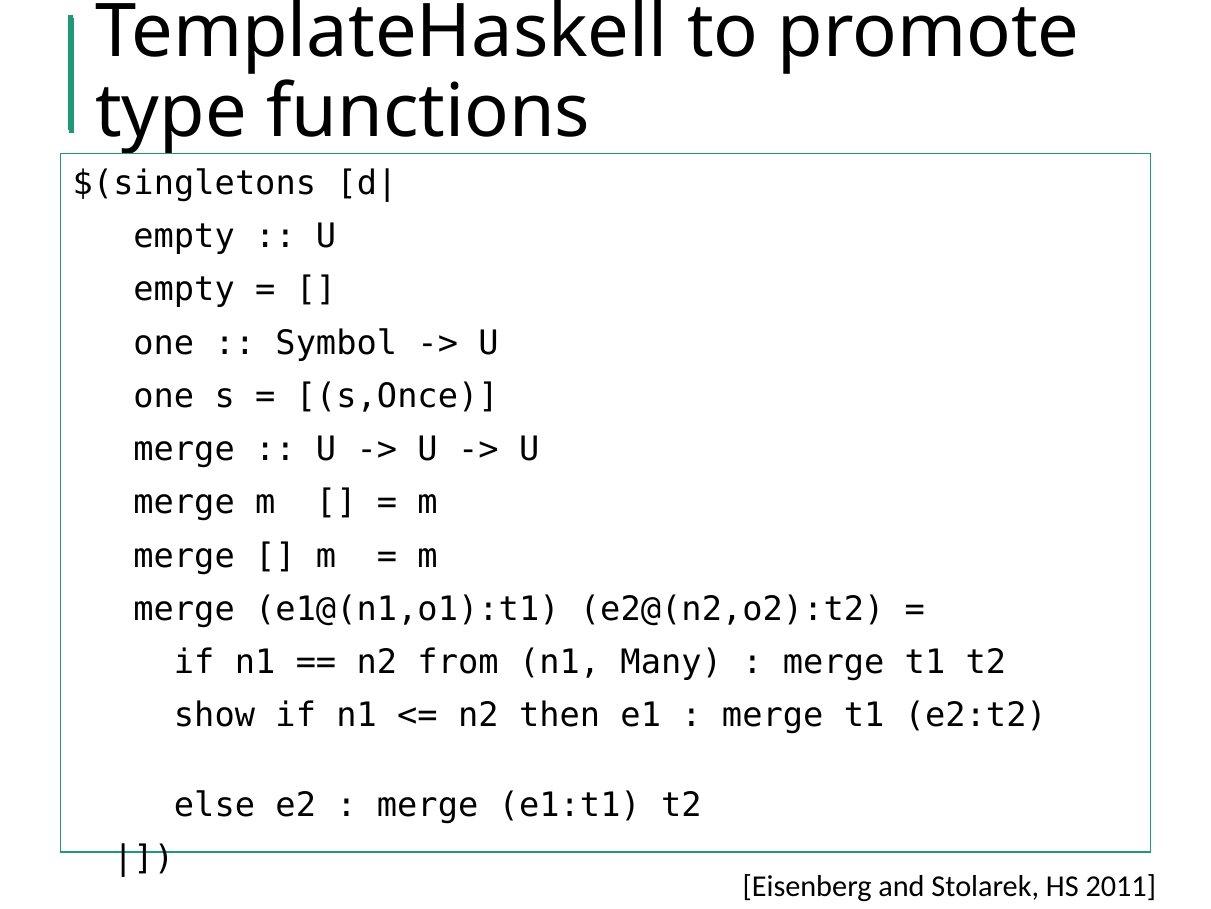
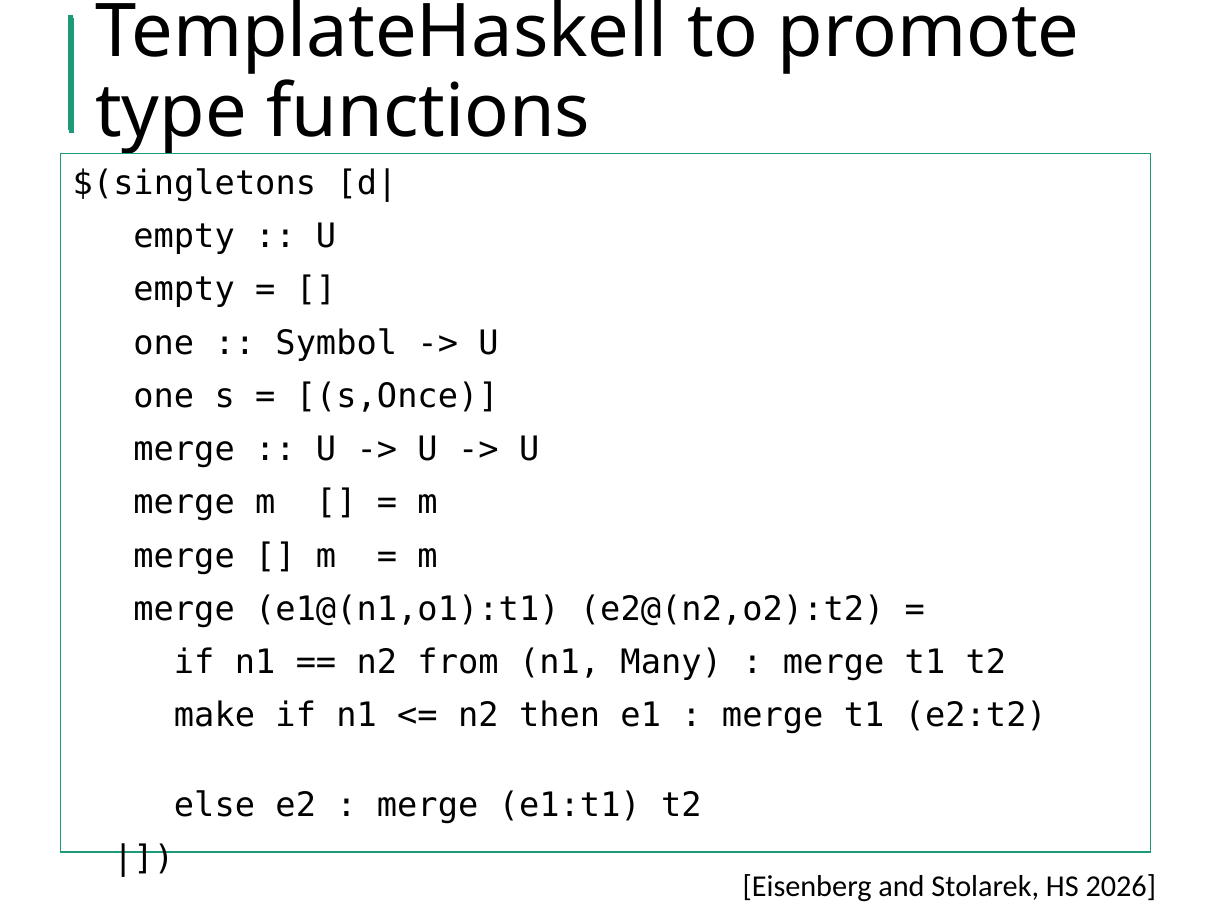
show: show -> make (215, 715)
2011: 2011 -> 2026 (1121, 886)
